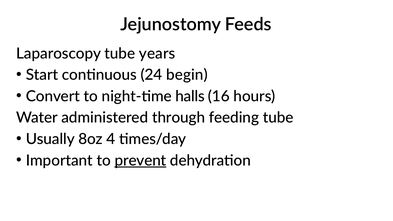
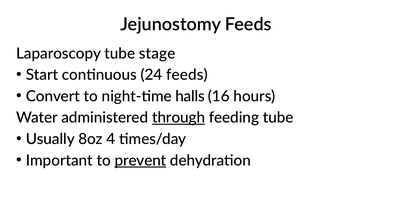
years: years -> stage (157, 53)
24 begin: begin -> feeds (187, 75)
through underline: none -> present (179, 118)
